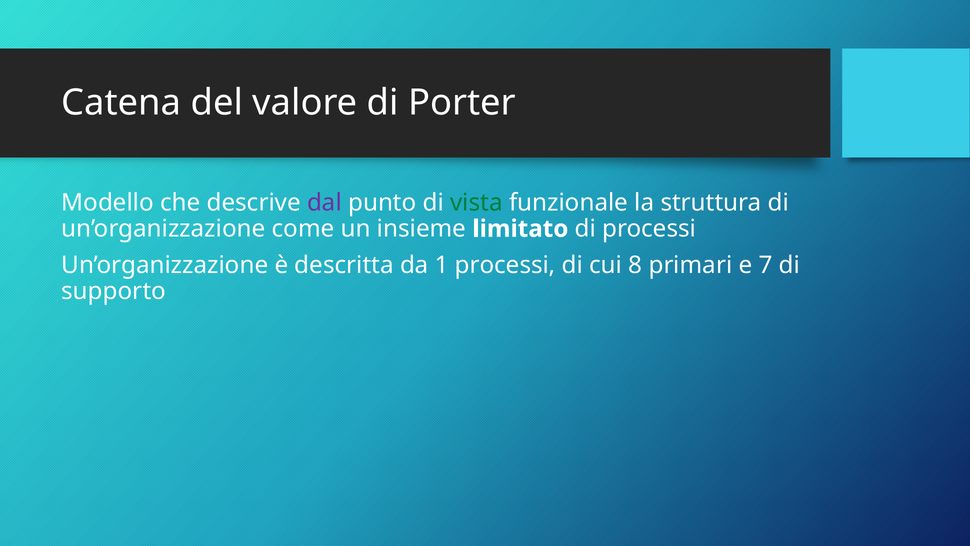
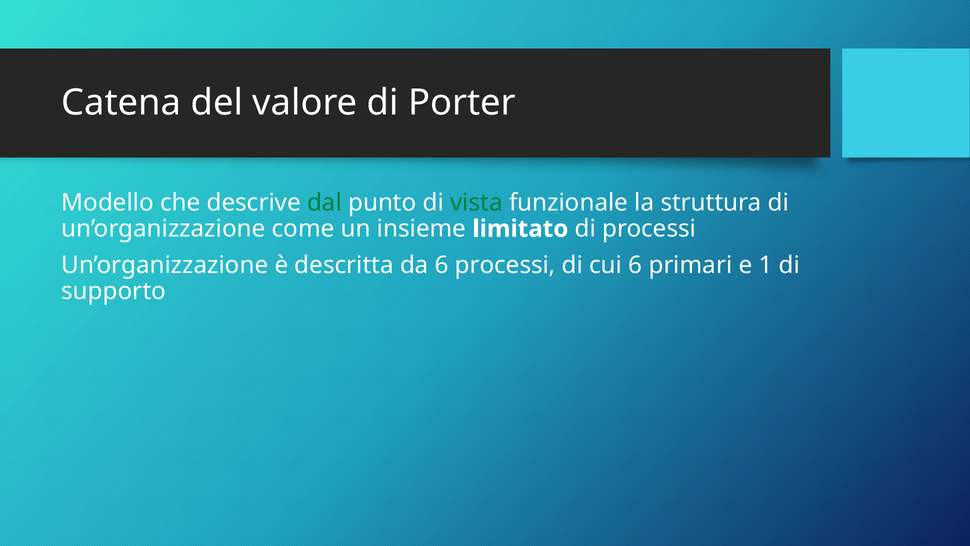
dal colour: purple -> green (324, 203)
da 1: 1 -> 6 (442, 265)
cui 8: 8 -> 6 (635, 265)
7: 7 -> 1 (766, 265)
